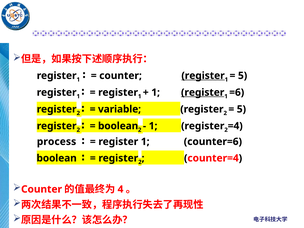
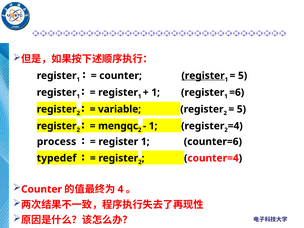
register underline: present -> none (203, 92)
boolean: boolean -> mengqc (118, 126)
boolean: boolean -> typedef (57, 158)
